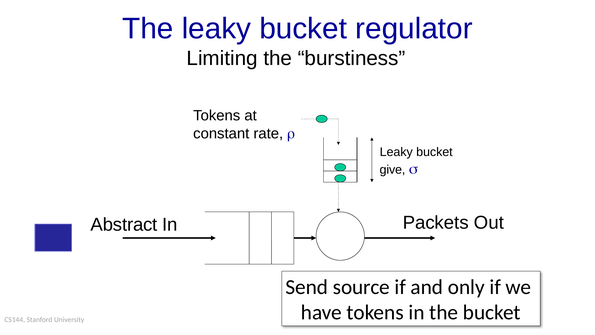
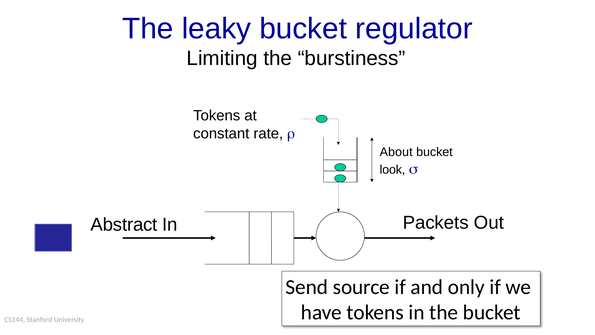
Leaky: Leaky -> About (396, 152)
give: give -> look (392, 169)
